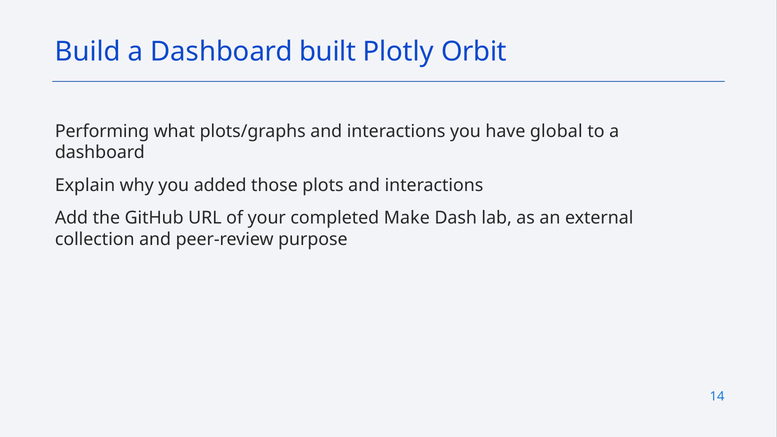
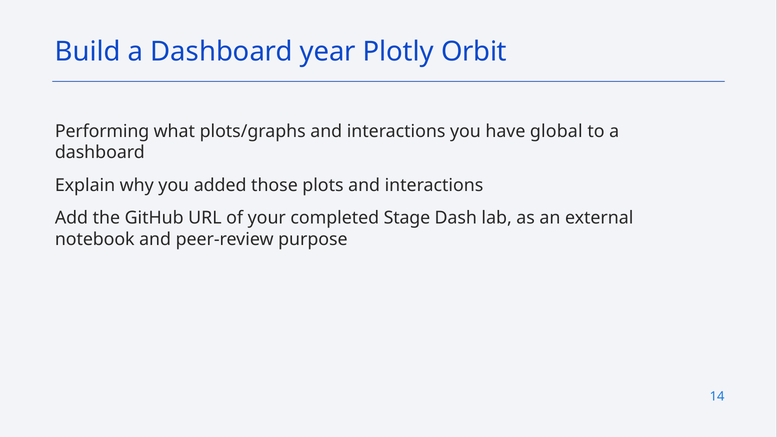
built: built -> year (328, 52)
Make: Make -> Stage (407, 218)
collection: collection -> notebook (95, 239)
